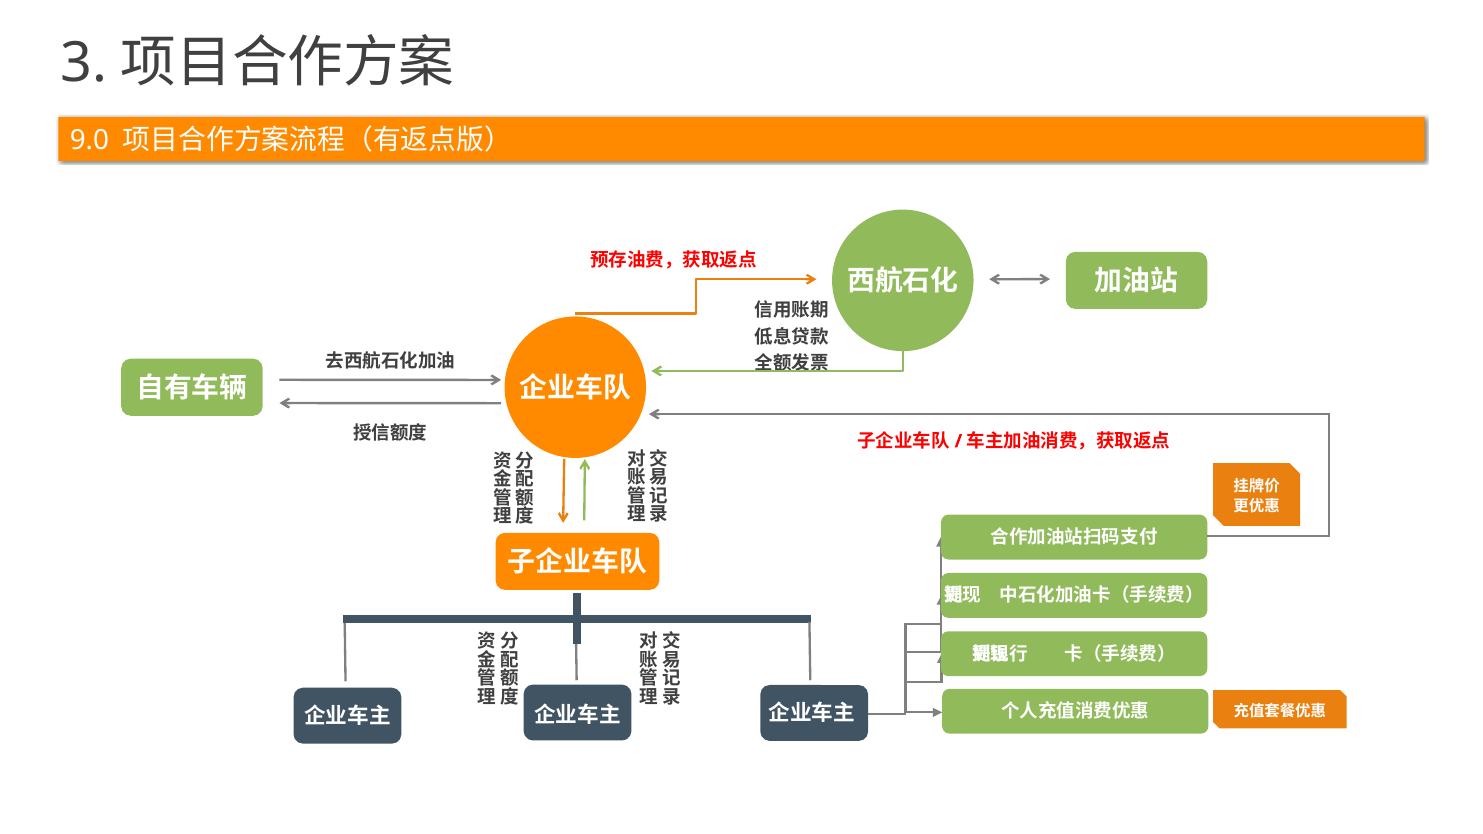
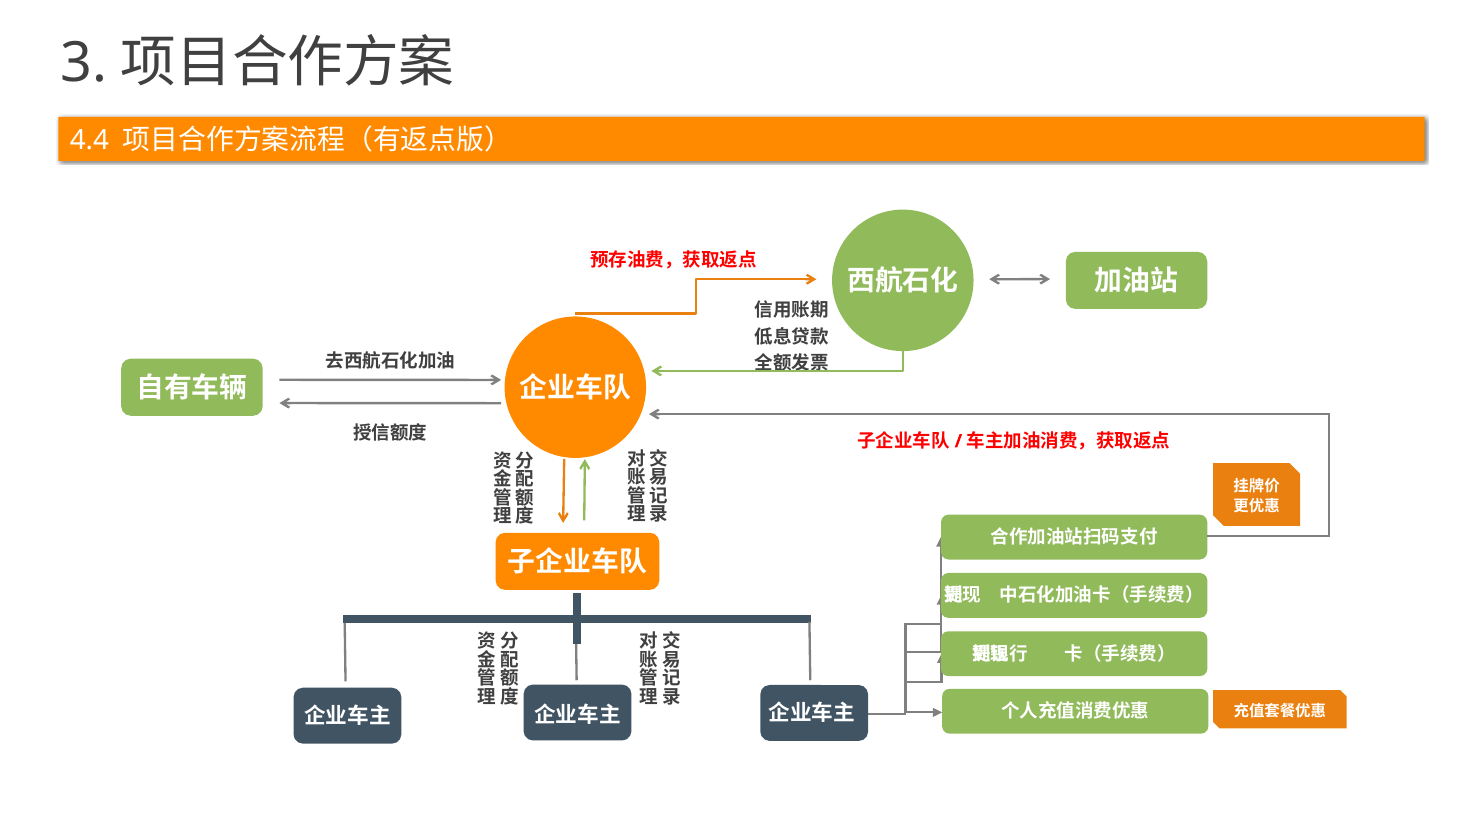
9.0: 9.0 -> 4.4 (89, 141)
